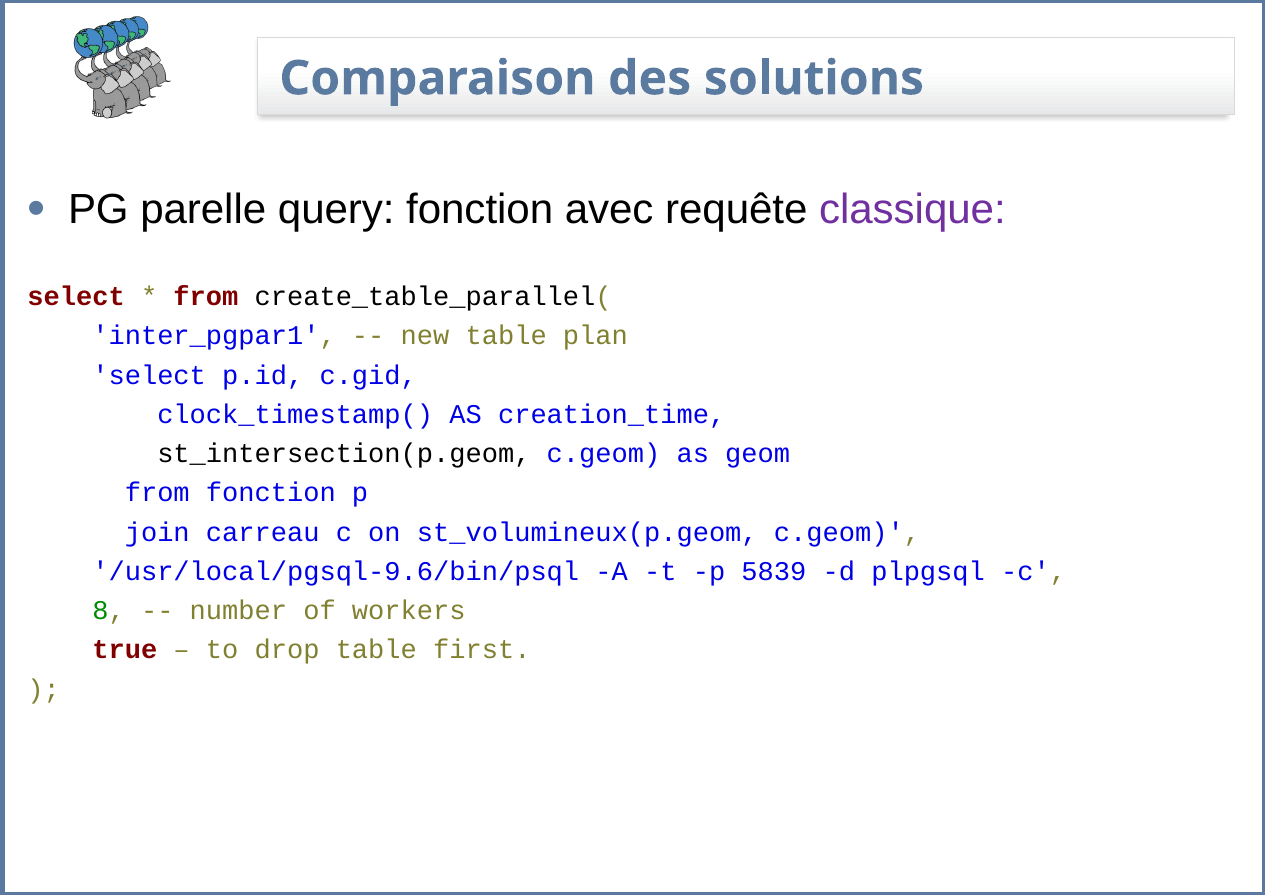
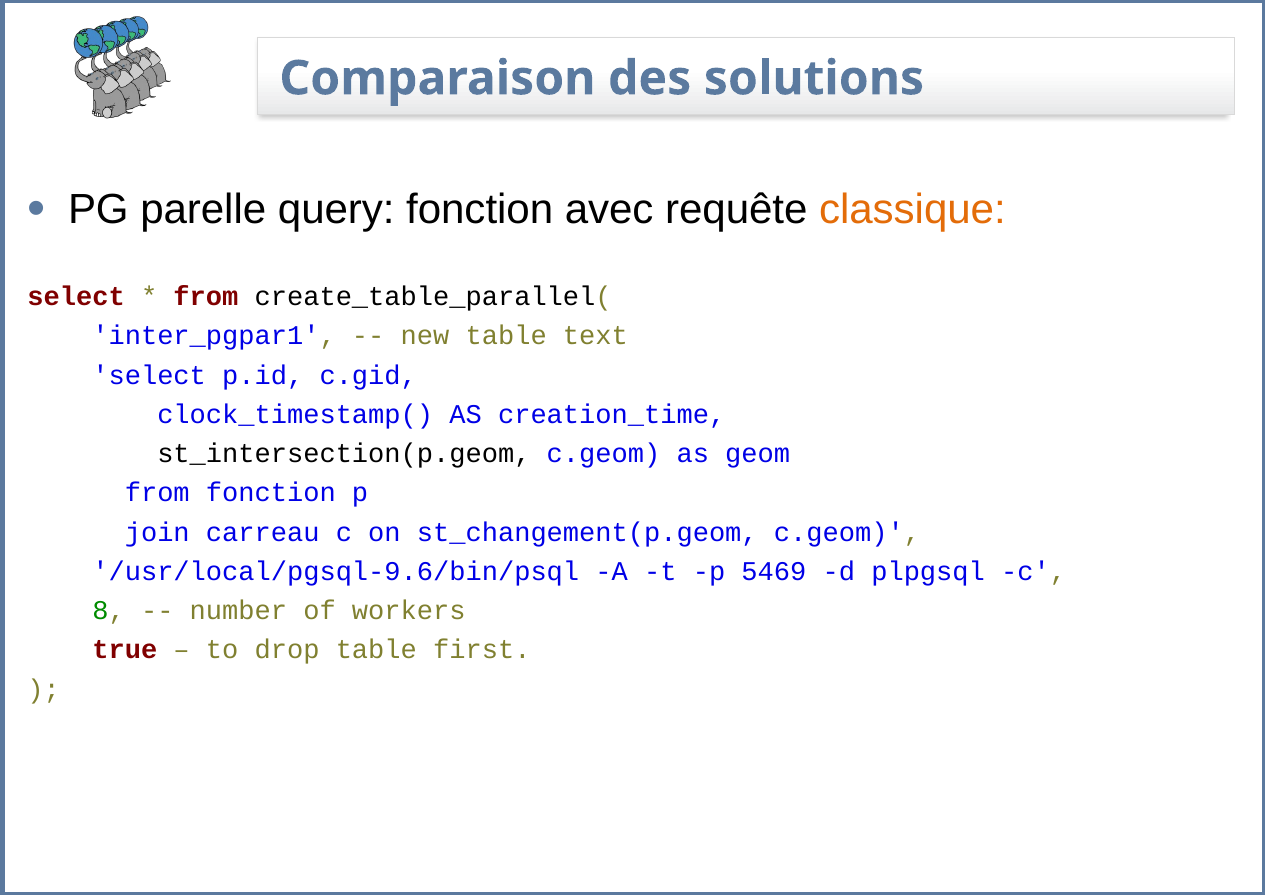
classique colour: purple -> orange (912, 210)
plan: plan -> text (595, 336)
st_volumineux(p.geom: st_volumineux(p.geom -> st_changement(p.geom (587, 532)
5839: 5839 -> 5469 (774, 571)
